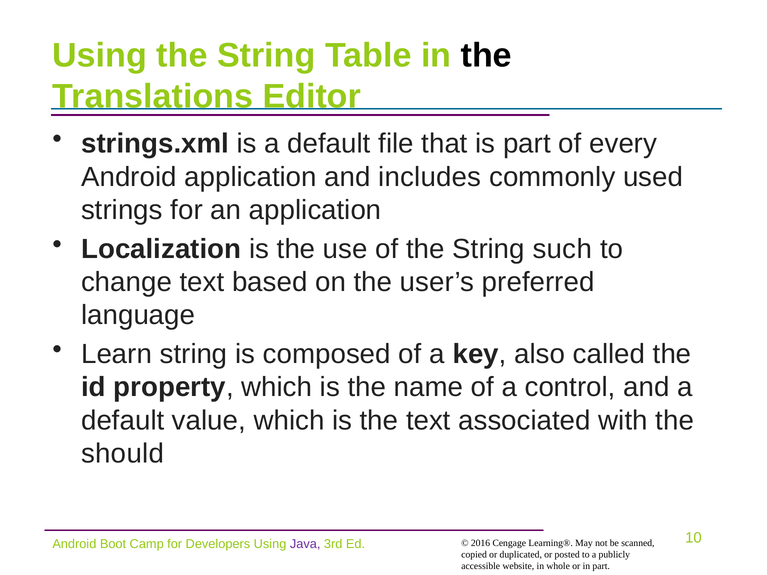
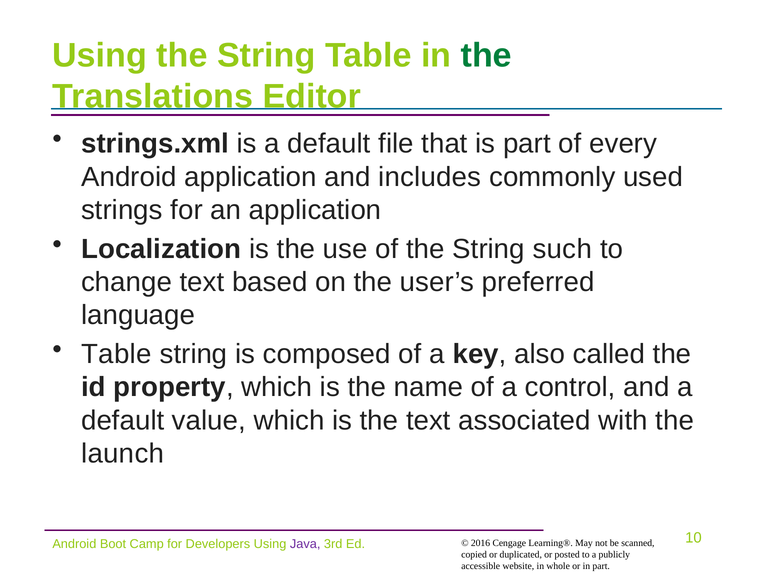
the colour: black -> green (486, 55)
Learn: Learn -> Table (116, 354)
should: should -> launch (123, 454)
